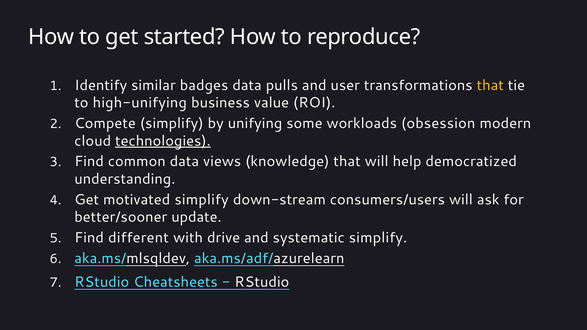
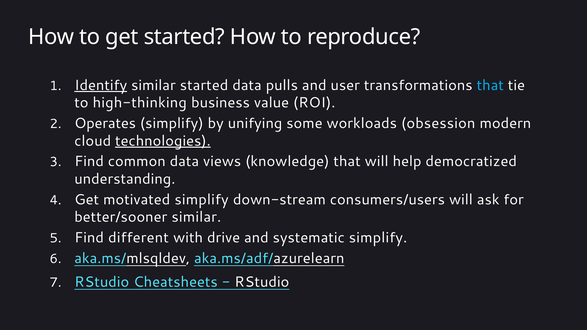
Identify underline: none -> present (101, 85)
similar badges: badges -> started (204, 85)
that colour: yellow -> light blue (490, 85)
high-unifying: high-unifying -> high-thinking (140, 103)
Compete: Compete -> Operates (105, 123)
better/sooner update: update -> similar (196, 217)
